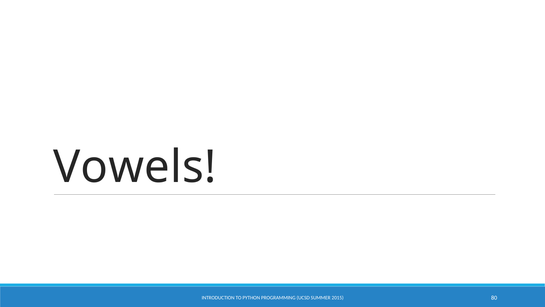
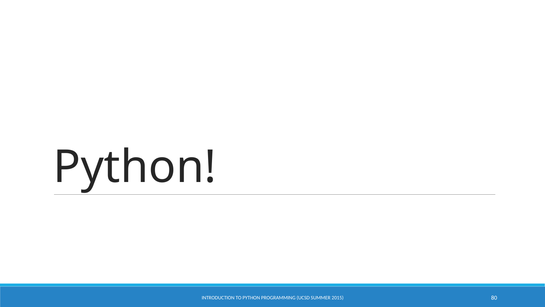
Vowels: Vowels -> Python (135, 167)
